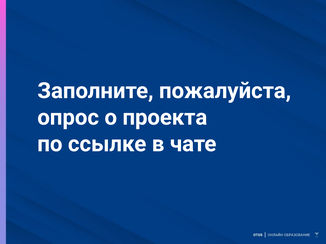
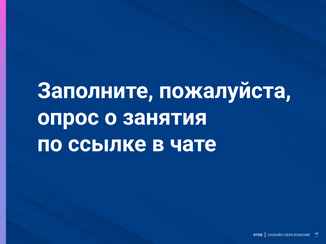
проекта: проекта -> занятия (165, 118)
